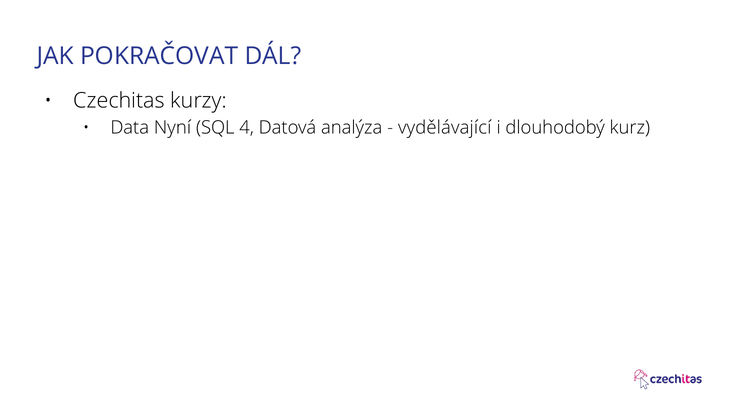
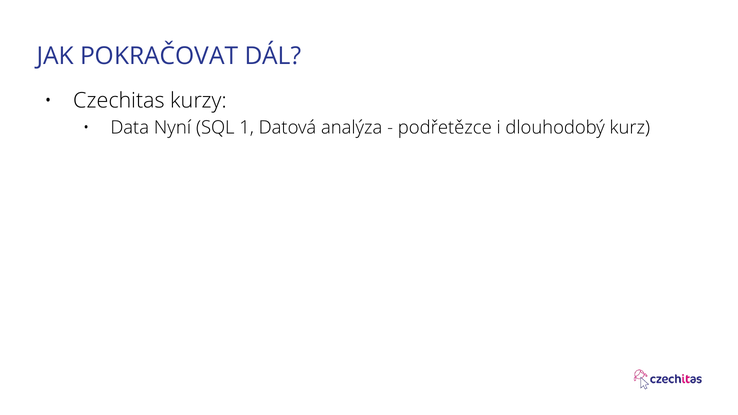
4: 4 -> 1 (247, 128)
vydělávající: vydělávající -> podřetězce (445, 128)
